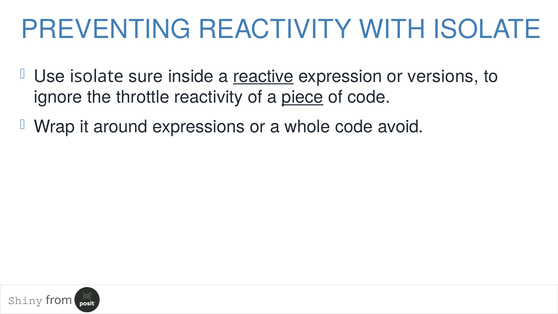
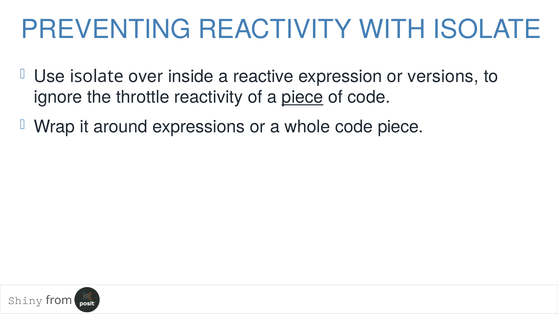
sure: sure -> over (146, 76)
reactive underline: present -> none (263, 76)
code avoid: avoid -> piece (401, 127)
